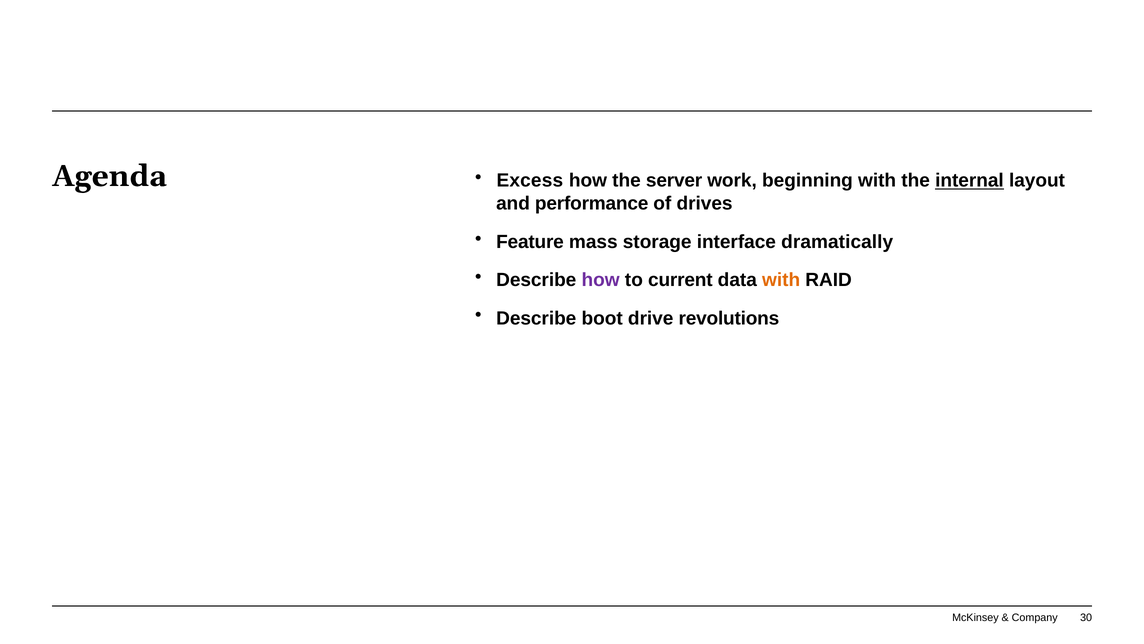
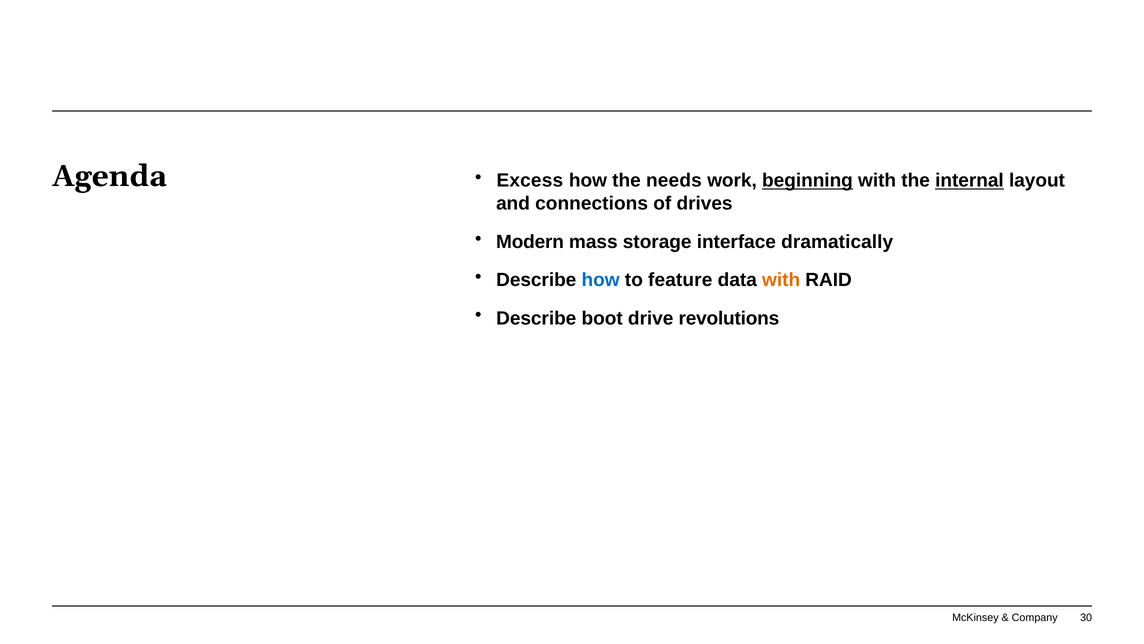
server: server -> needs (674, 181)
beginning underline: none -> present (807, 181)
performance: performance -> connections (592, 203)
Feature: Feature -> Modern (530, 242)
how colour: purple -> blue (601, 280)
current: current -> feature (680, 280)
